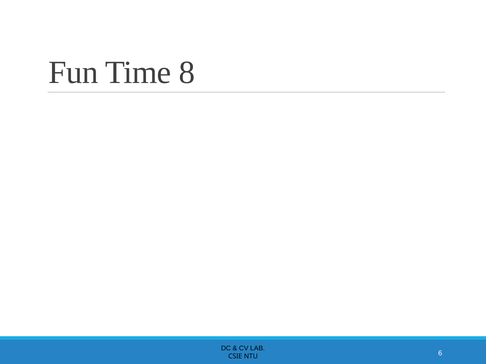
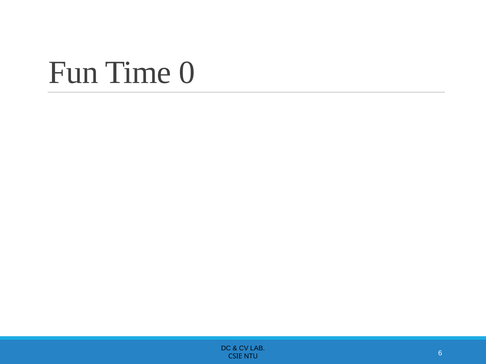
8: 8 -> 0 (187, 73)
